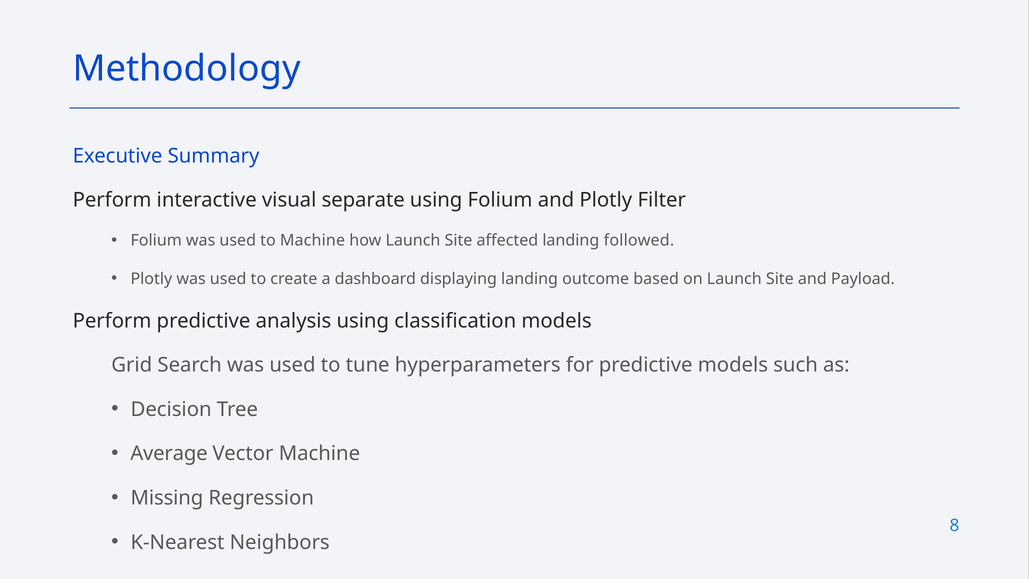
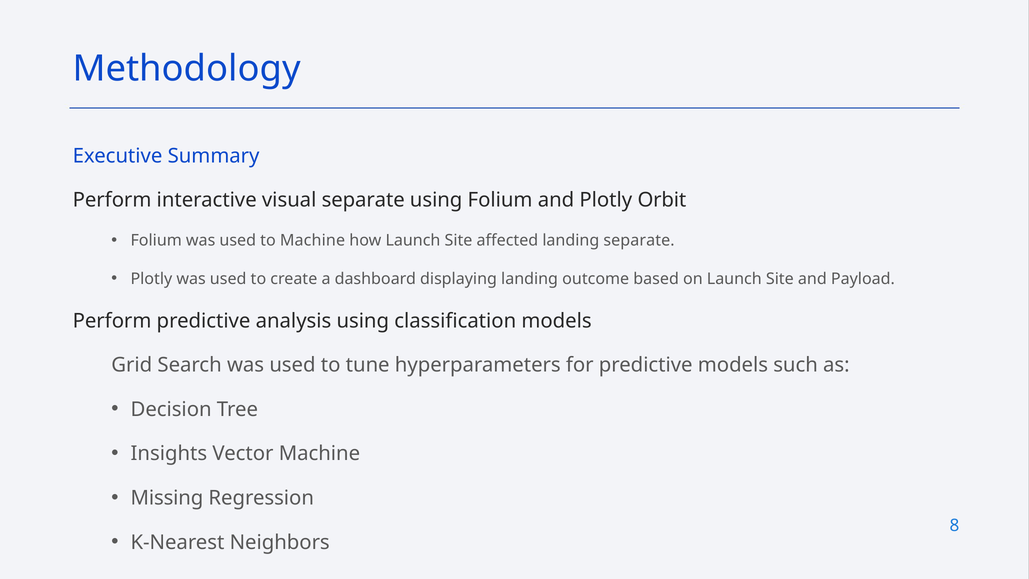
Filter: Filter -> Orbit (662, 200)
landing followed: followed -> separate (639, 240)
Average: Average -> Insights (169, 454)
